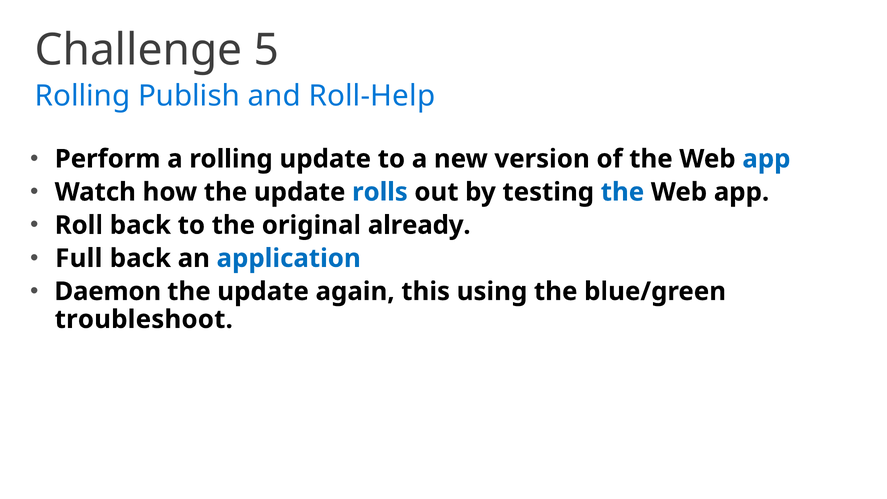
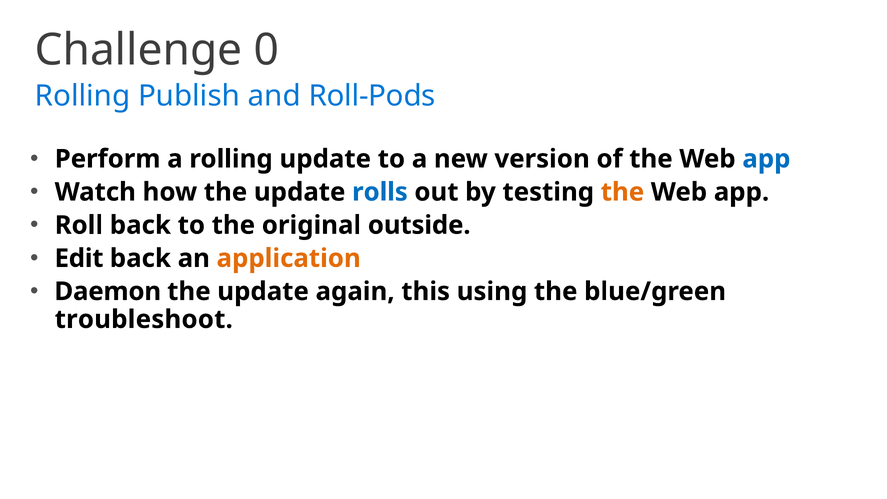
5: 5 -> 0 (267, 50)
Roll-Help: Roll-Help -> Roll-Pods (372, 96)
the colour: blue -> orange (622, 192)
already: already -> outside (419, 225)
Full: Full -> Edit (79, 258)
application colour: blue -> orange (289, 258)
